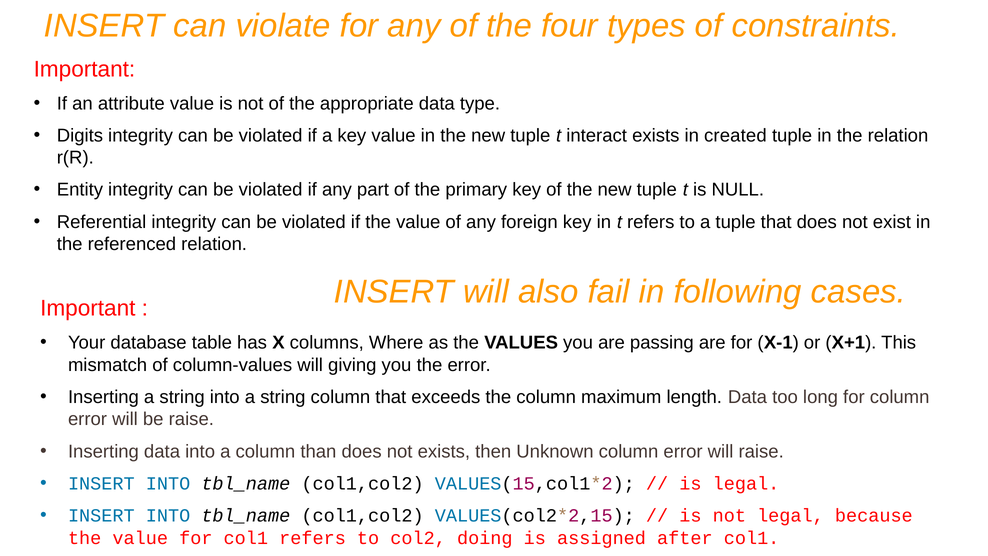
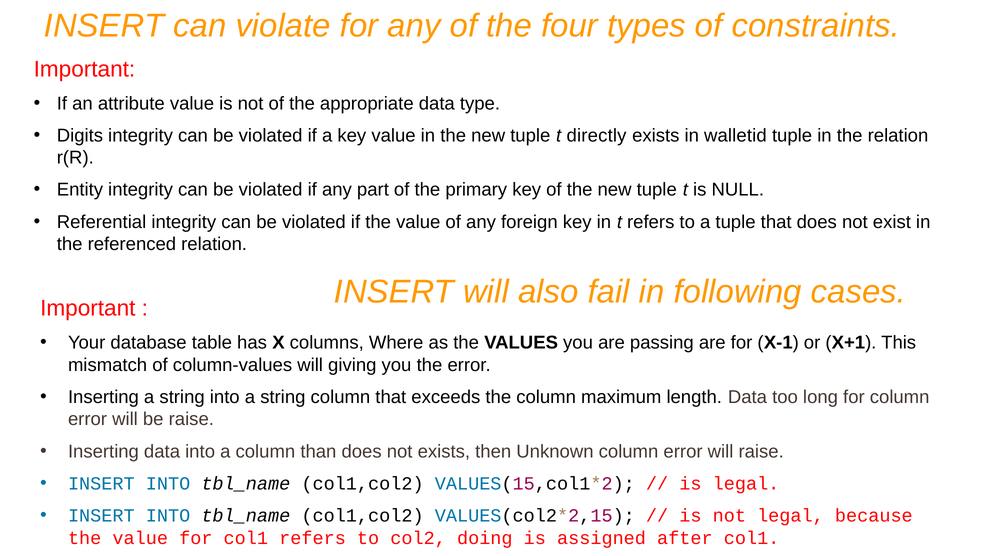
interact: interact -> directly (597, 135)
created: created -> walletid (735, 135)
